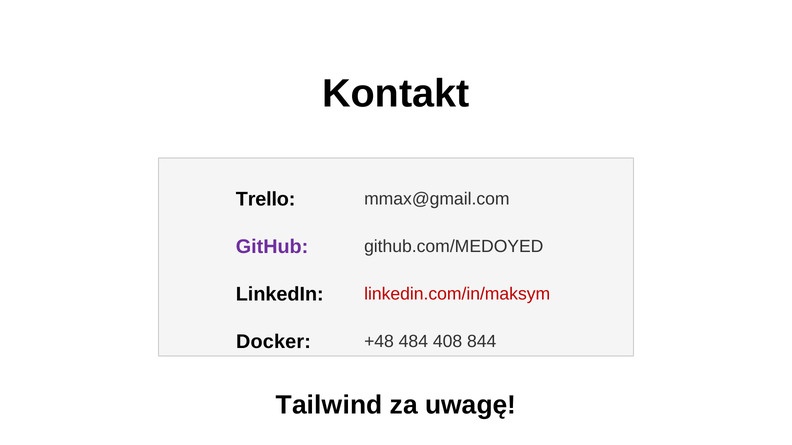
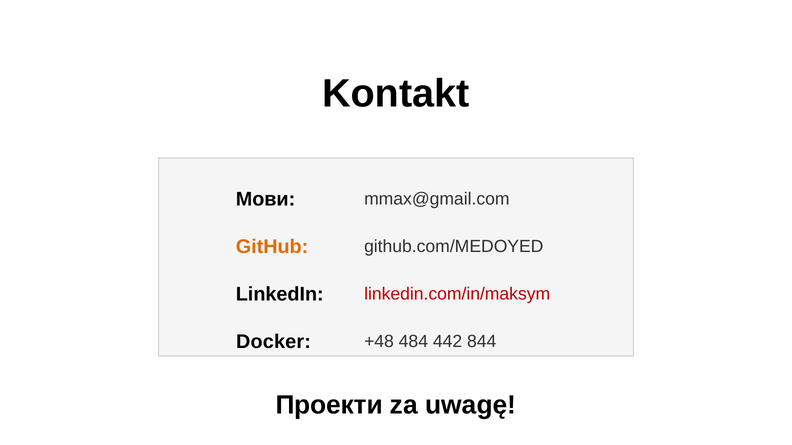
Trello: Trello -> Мови (266, 199)
GitHub colour: purple -> orange (272, 247)
408: 408 -> 442 (448, 342)
Tailwind: Tailwind -> Проекти (329, 406)
